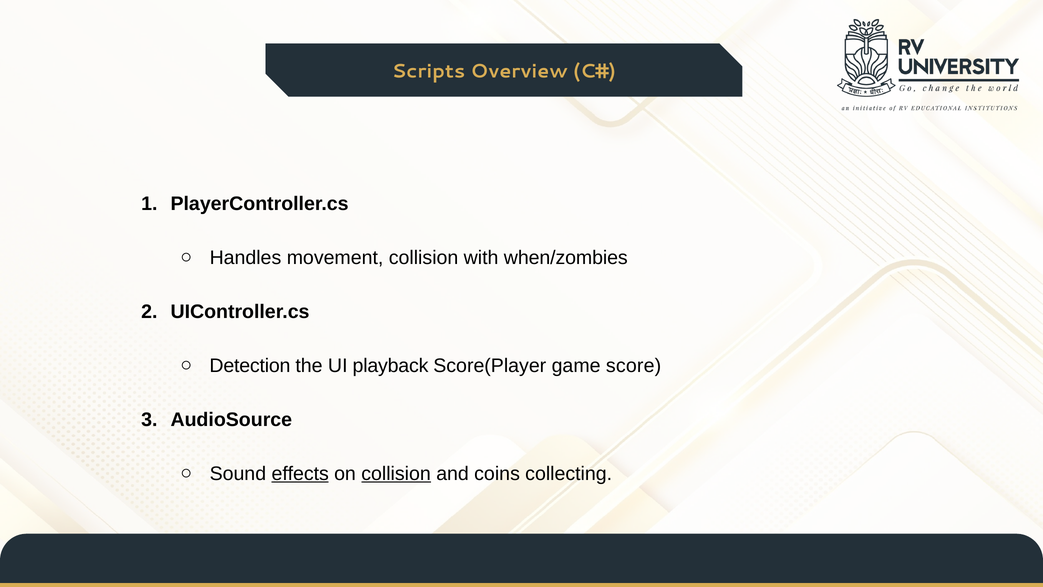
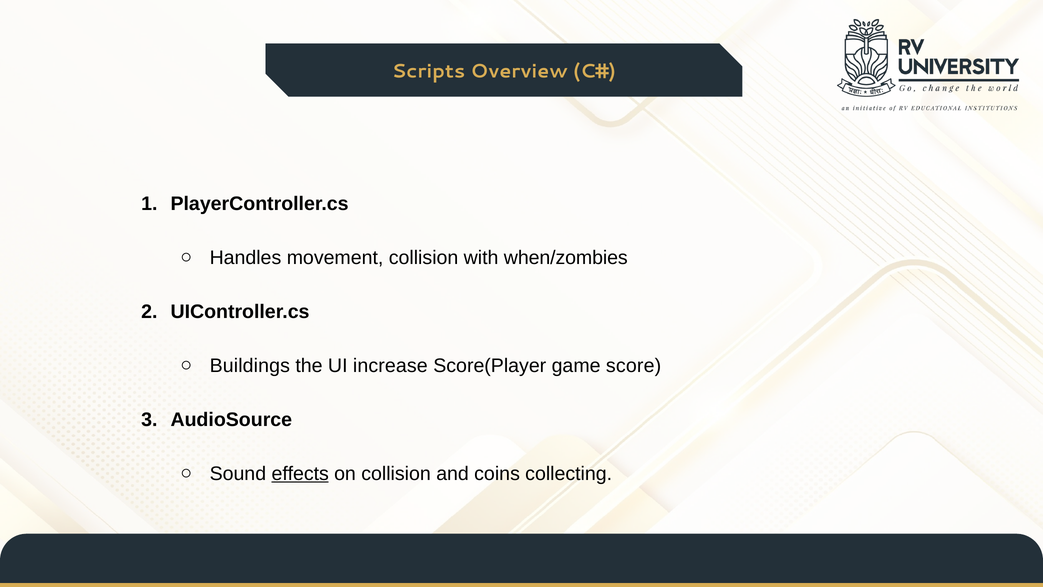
Detection: Detection -> Buildings (250, 366)
playback: playback -> increase (390, 366)
collision underline: present -> none (396, 473)
